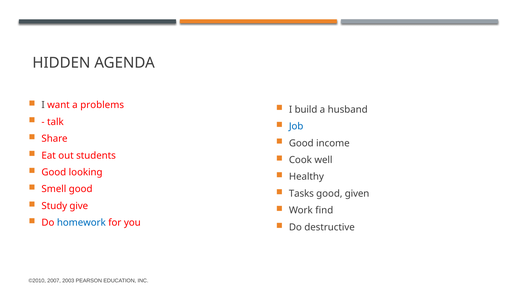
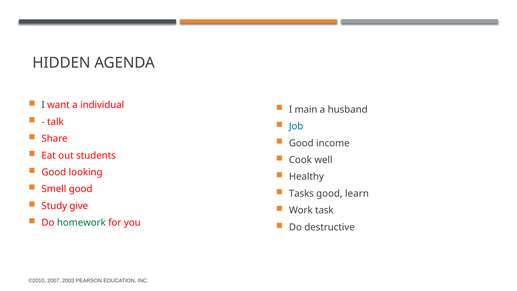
problems: problems -> individual (102, 105)
build: build -> main (306, 109)
given: given -> learn (357, 193)
find: find -> task (324, 210)
homework colour: blue -> green (81, 223)
